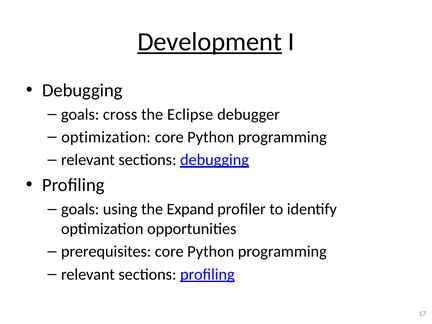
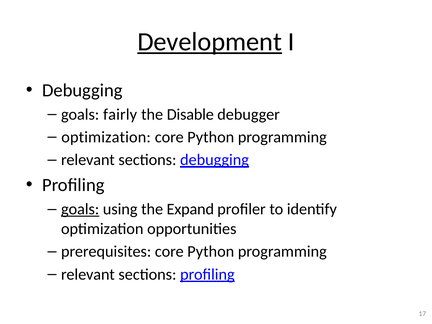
cross: cross -> fairly (120, 114)
Eclipse: Eclipse -> Disable (190, 114)
goals underline: none -> present (80, 209)
